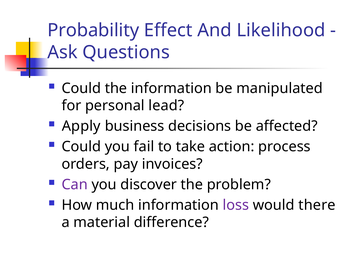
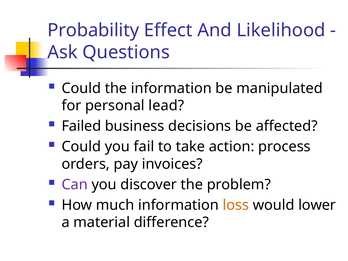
Apply: Apply -> Failed (81, 126)
loss colour: purple -> orange (236, 205)
there: there -> lower (317, 205)
